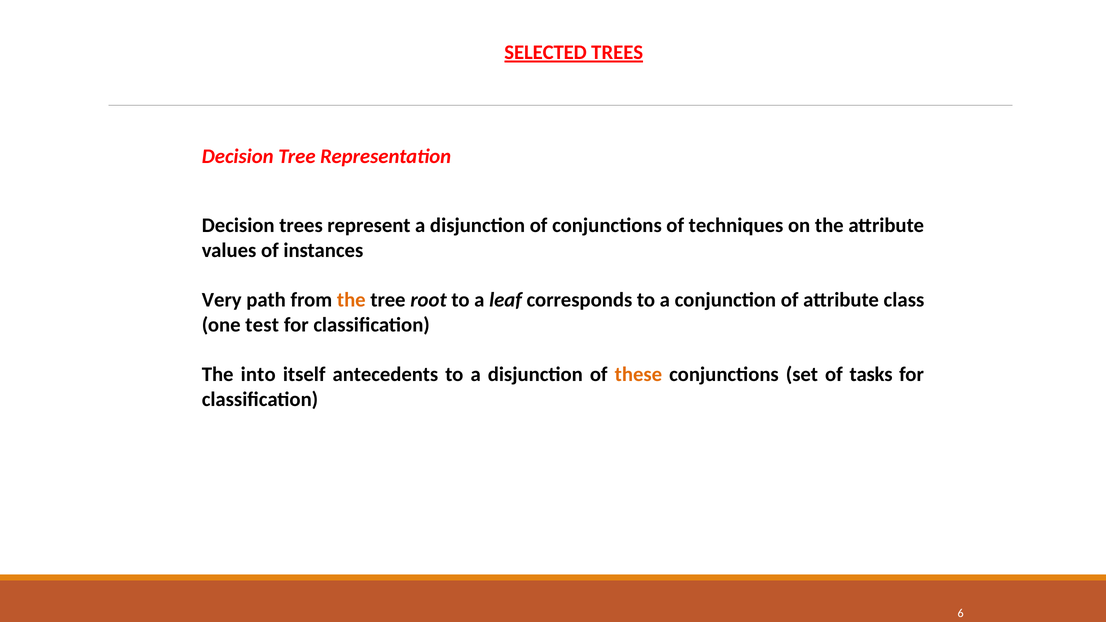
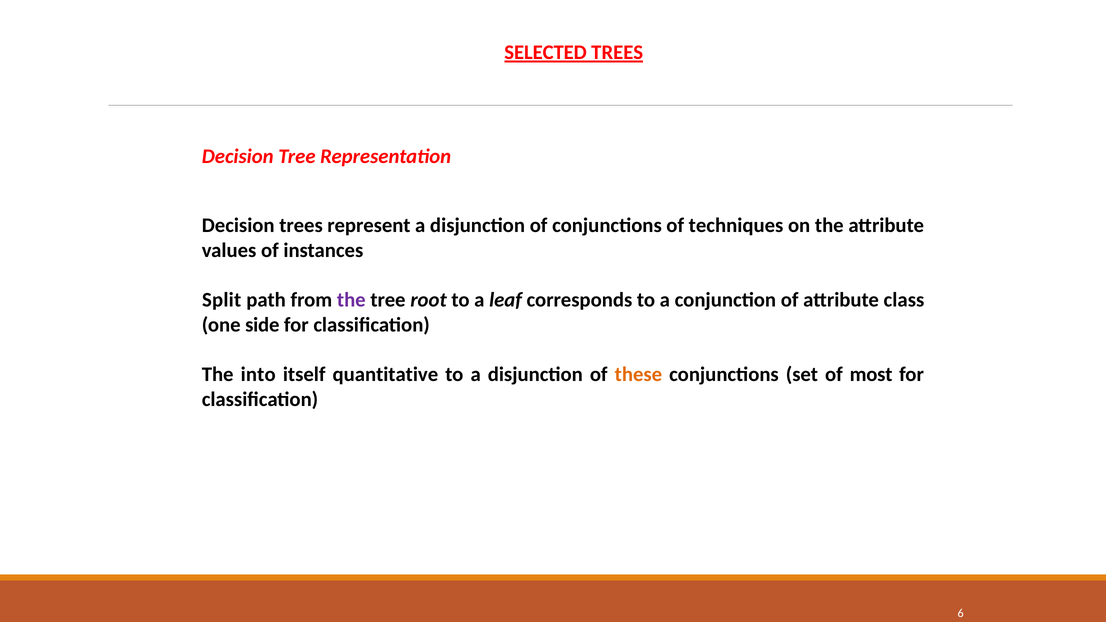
Very: Very -> Split (222, 300)
the colour: orange -> purple (351, 300)
test: test -> side (262, 325)
antecedents: antecedents -> quantitative (385, 375)
tasks: tasks -> most (871, 375)
